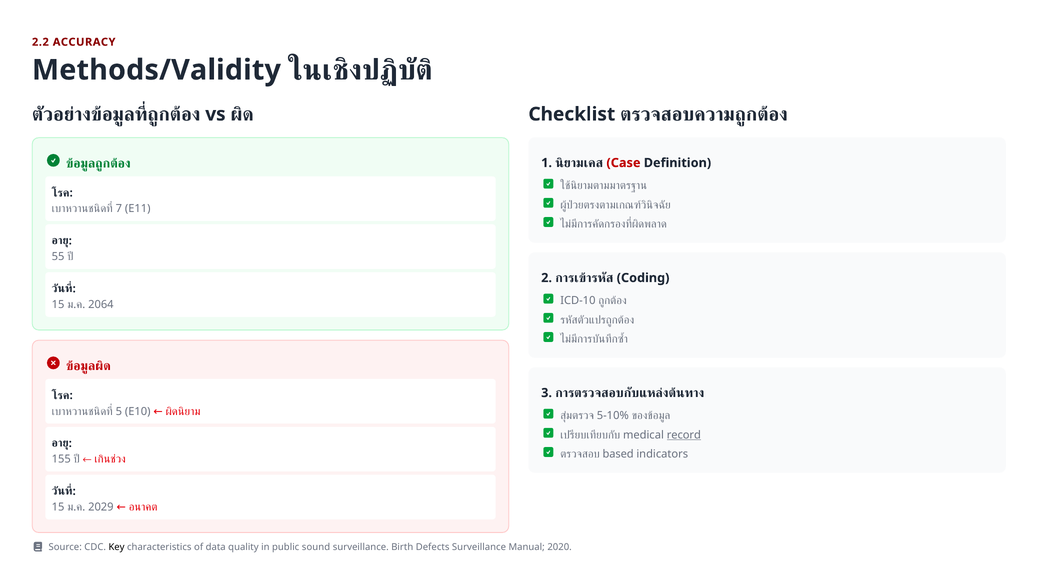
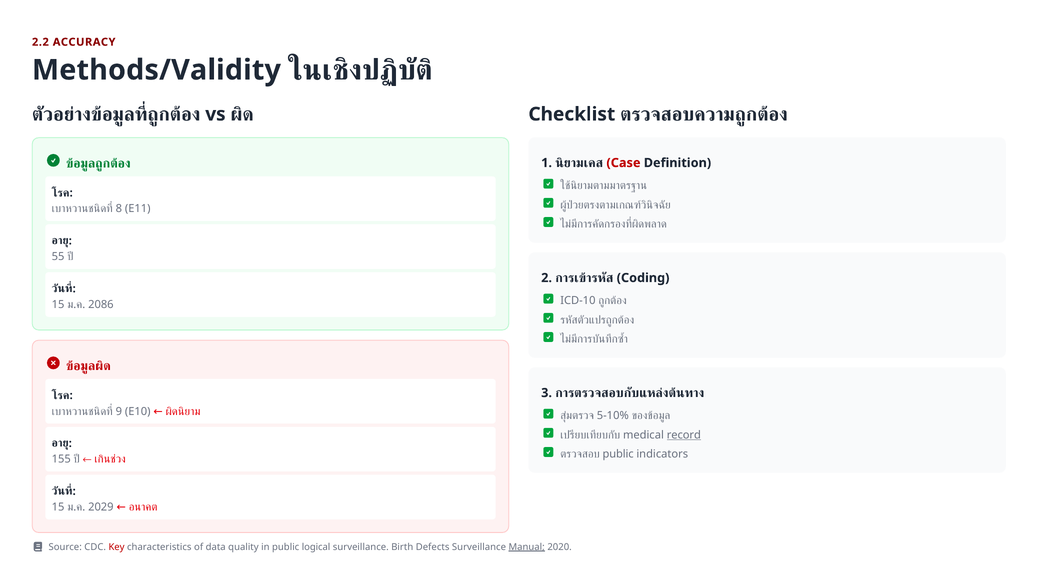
7: 7 -> 8 (119, 209)
2064: 2064 -> 2086 (101, 305)
5: 5 -> 9 (119, 411)
based: based -> public (618, 454)
Key colour: black -> red (117, 547)
sound: sound -> logical (316, 547)
Manual underline: none -> present (527, 547)
